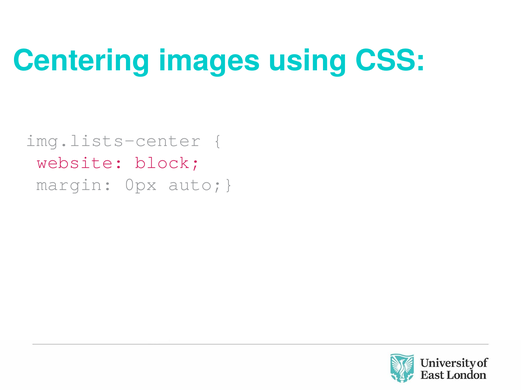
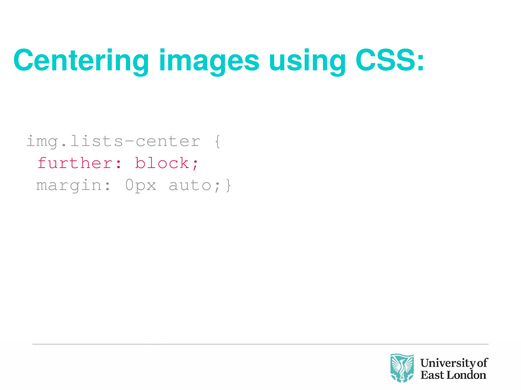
website: website -> further (80, 162)
